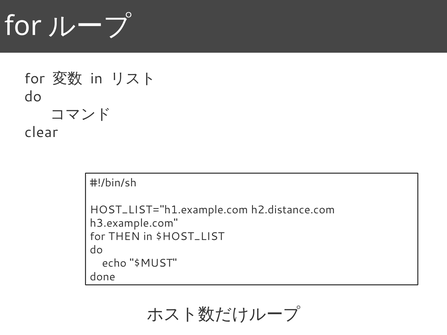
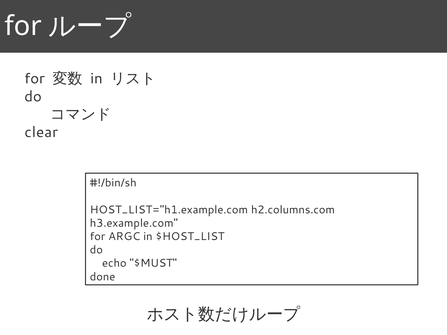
h2.distance.com: h2.distance.com -> h2.columns.com (293, 210)
THEN: THEN -> ARGC (124, 237)
